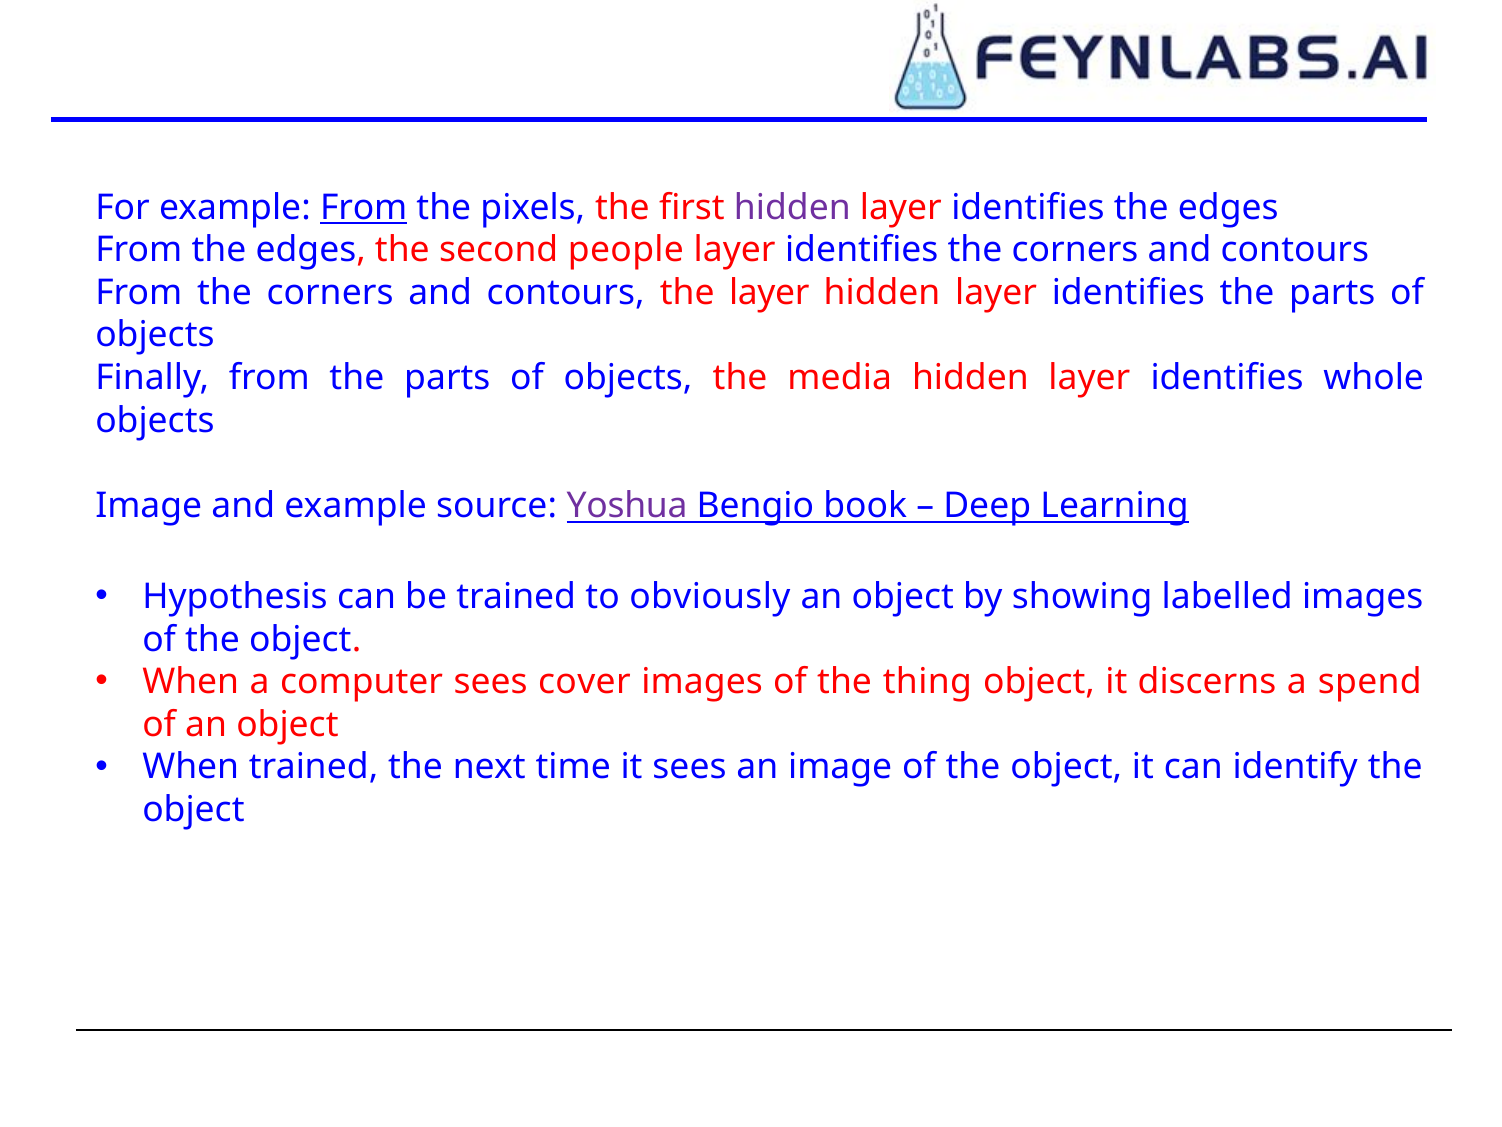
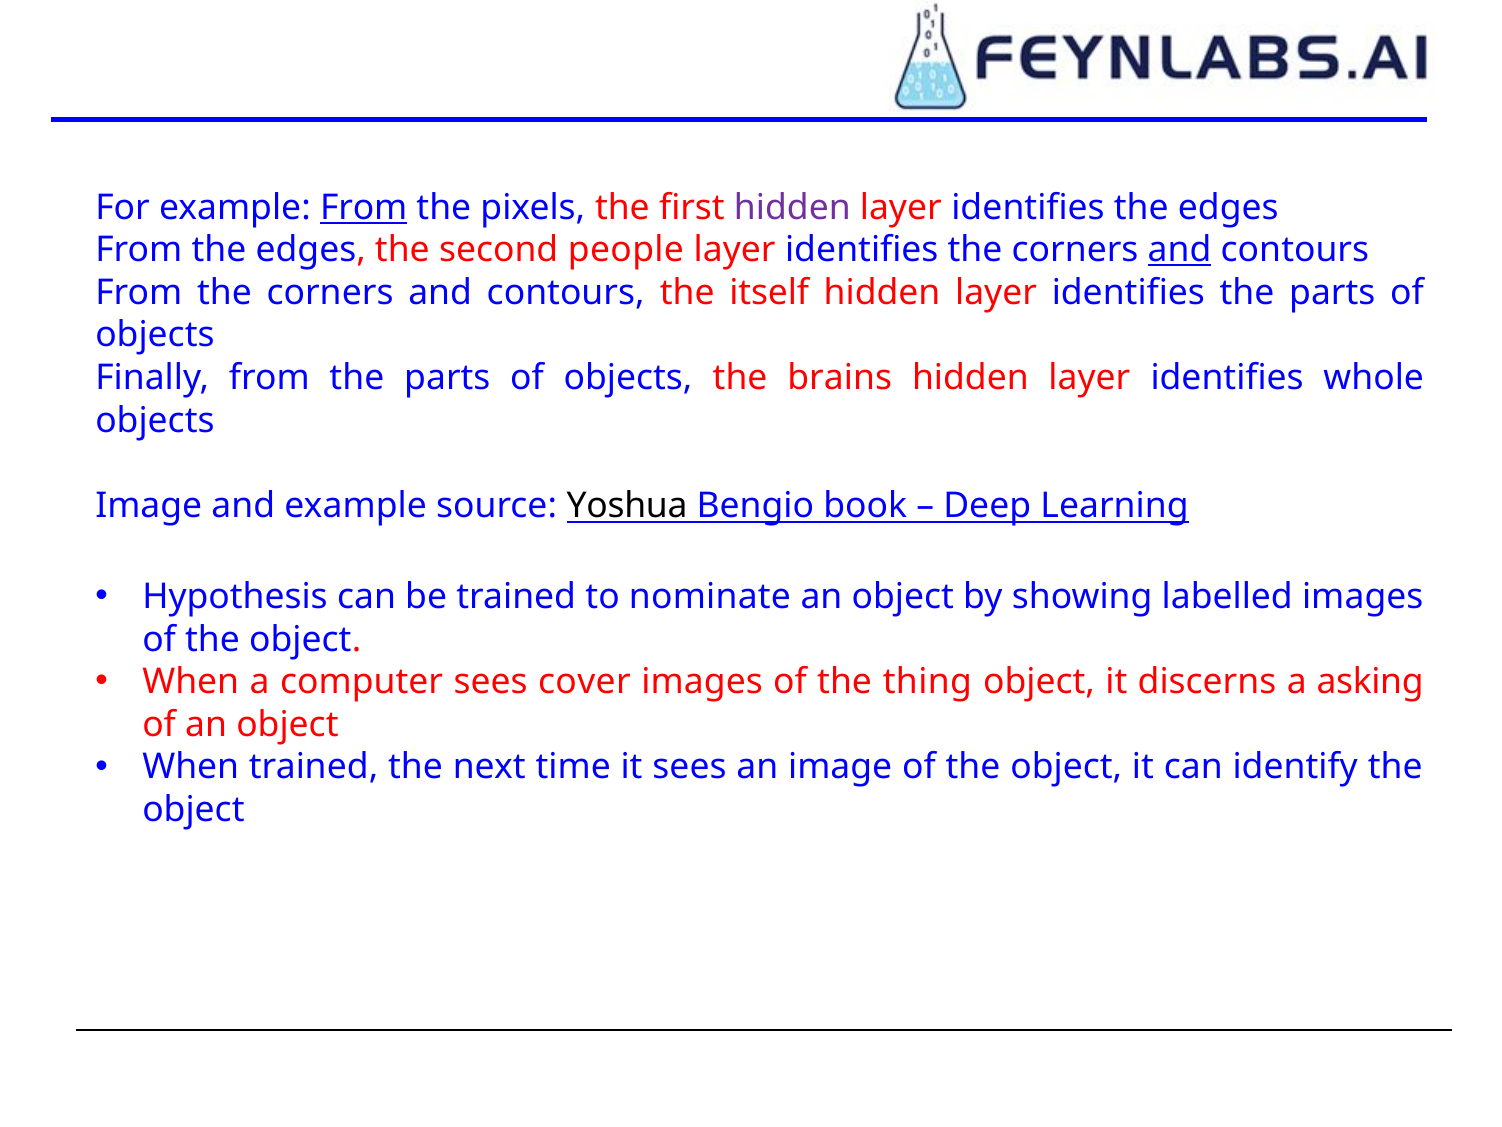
and underline: none -> present (1180, 250)
the layer: layer -> itself (769, 293)
media: media -> brains (840, 378)
Yoshua colour: purple -> black (627, 505)
obviously: obviously -> nominate (710, 597)
spend: spend -> asking (1370, 682)
